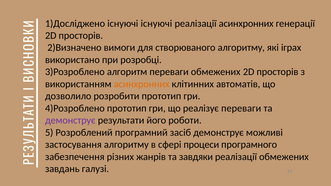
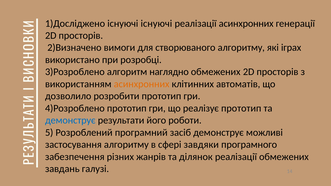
алгоритм переваги: переваги -> наглядно (169, 72)
реалізує переваги: переваги -> прототип (241, 108)
демонструє colour: purple -> blue (70, 121)
процеси: процеси -> завдяки (201, 145)
завдяки: завдяки -> ділянок (196, 157)
